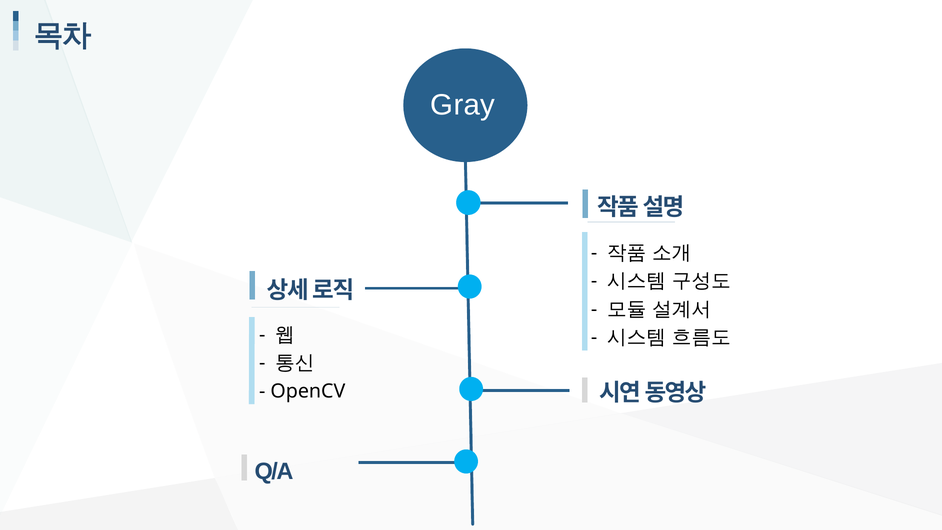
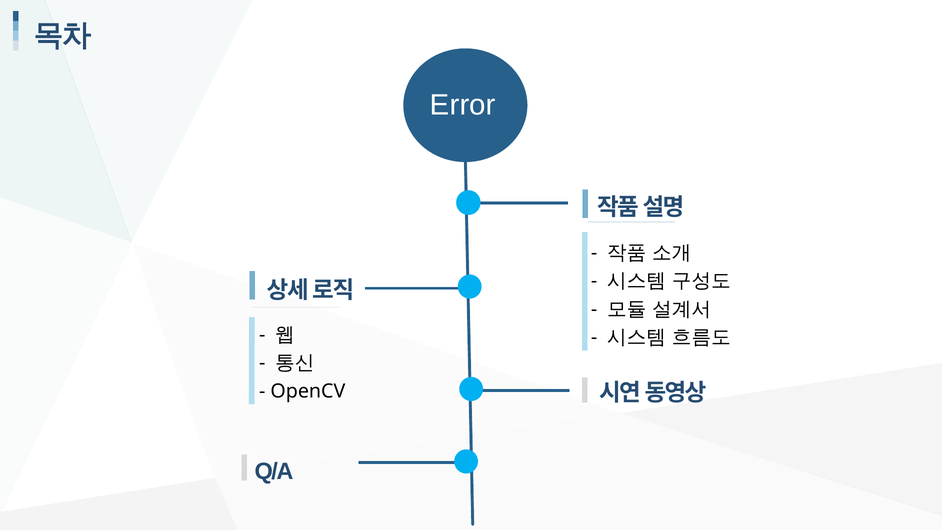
Gray: Gray -> Error (463, 105)
